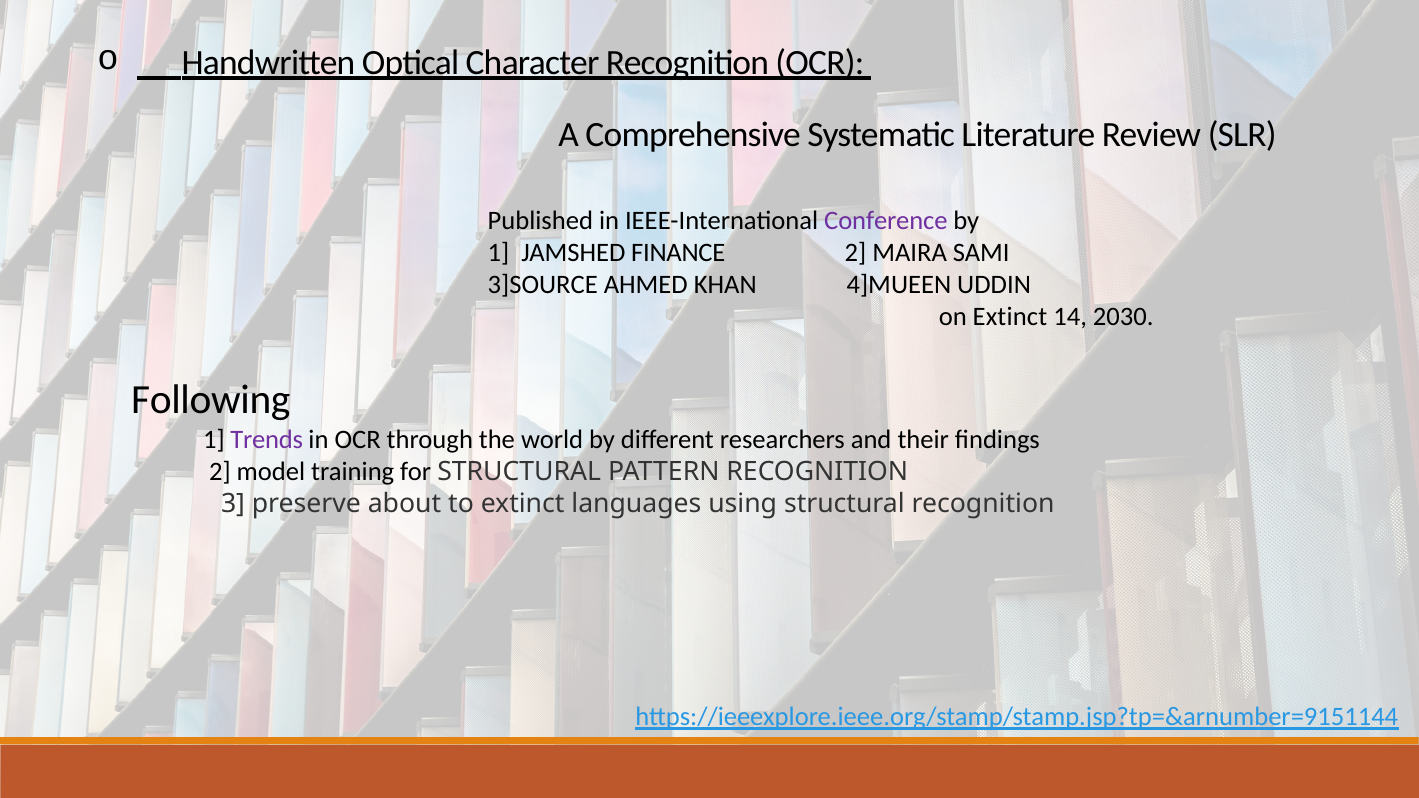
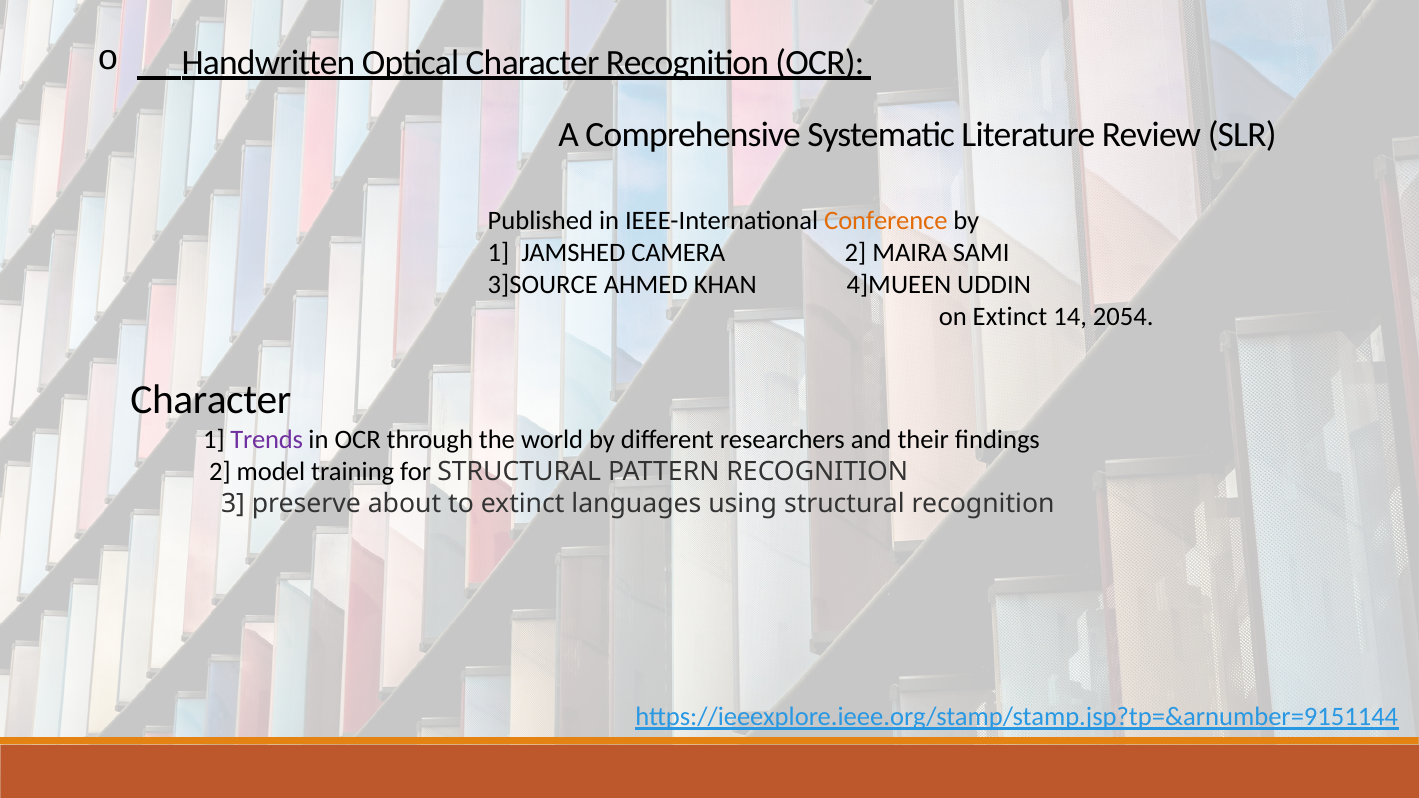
Conference colour: purple -> orange (886, 221)
FINANCE: FINANCE -> CAMERA (678, 253)
2030: 2030 -> 2054 (1123, 317)
Following: Following -> Character (211, 400)
